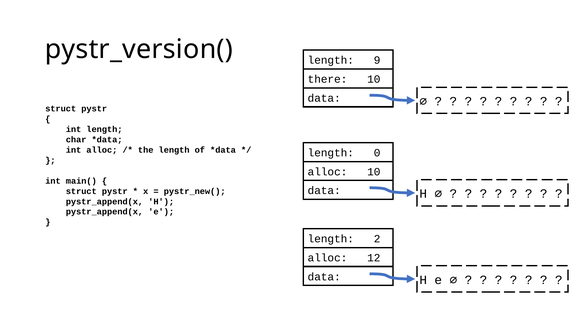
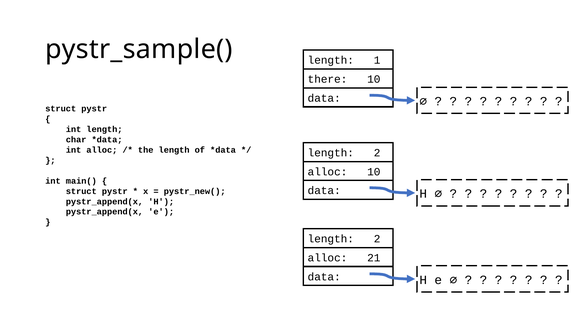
pystr_version(: pystr_version( -> pystr_sample( (139, 49)
9: 9 -> 1 (377, 60)
0: 0 -> 2 (377, 153)
12: 12 -> 21 (374, 258)
